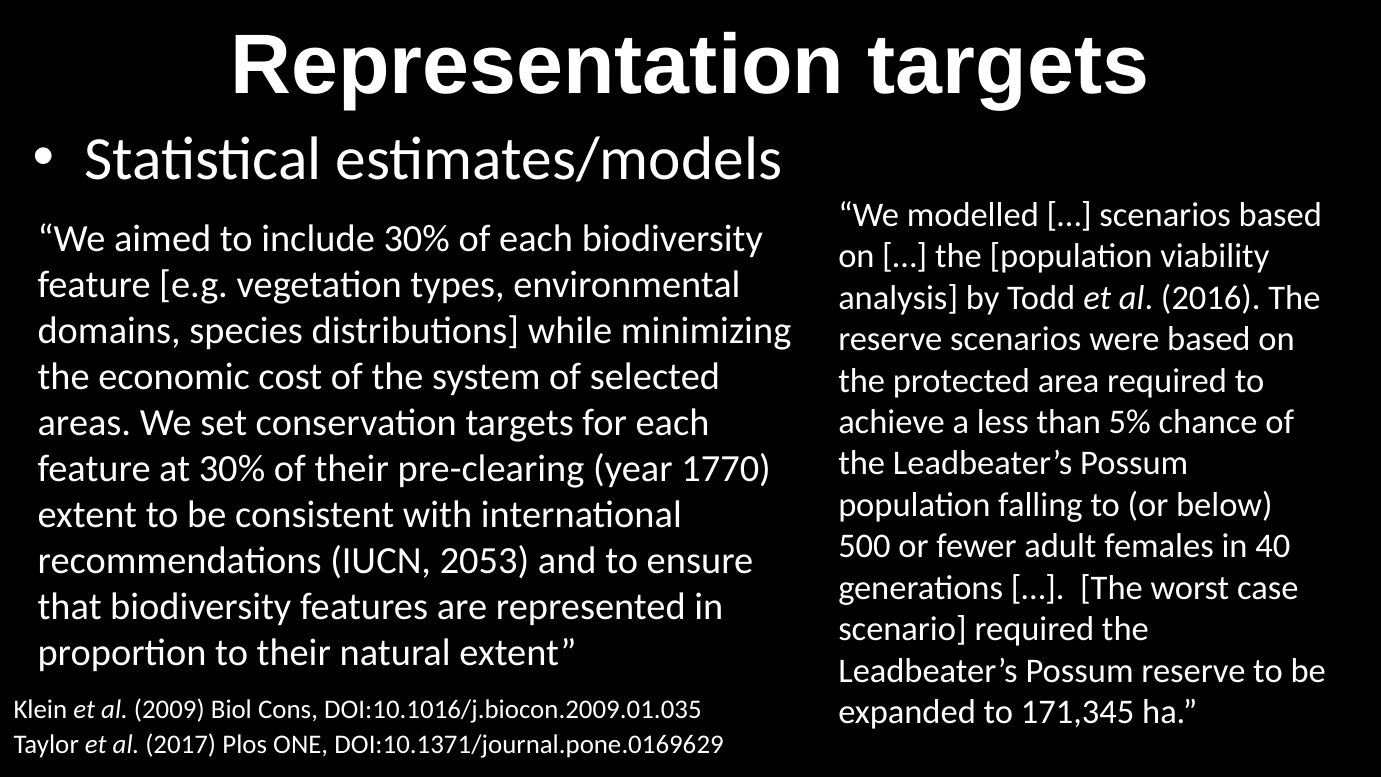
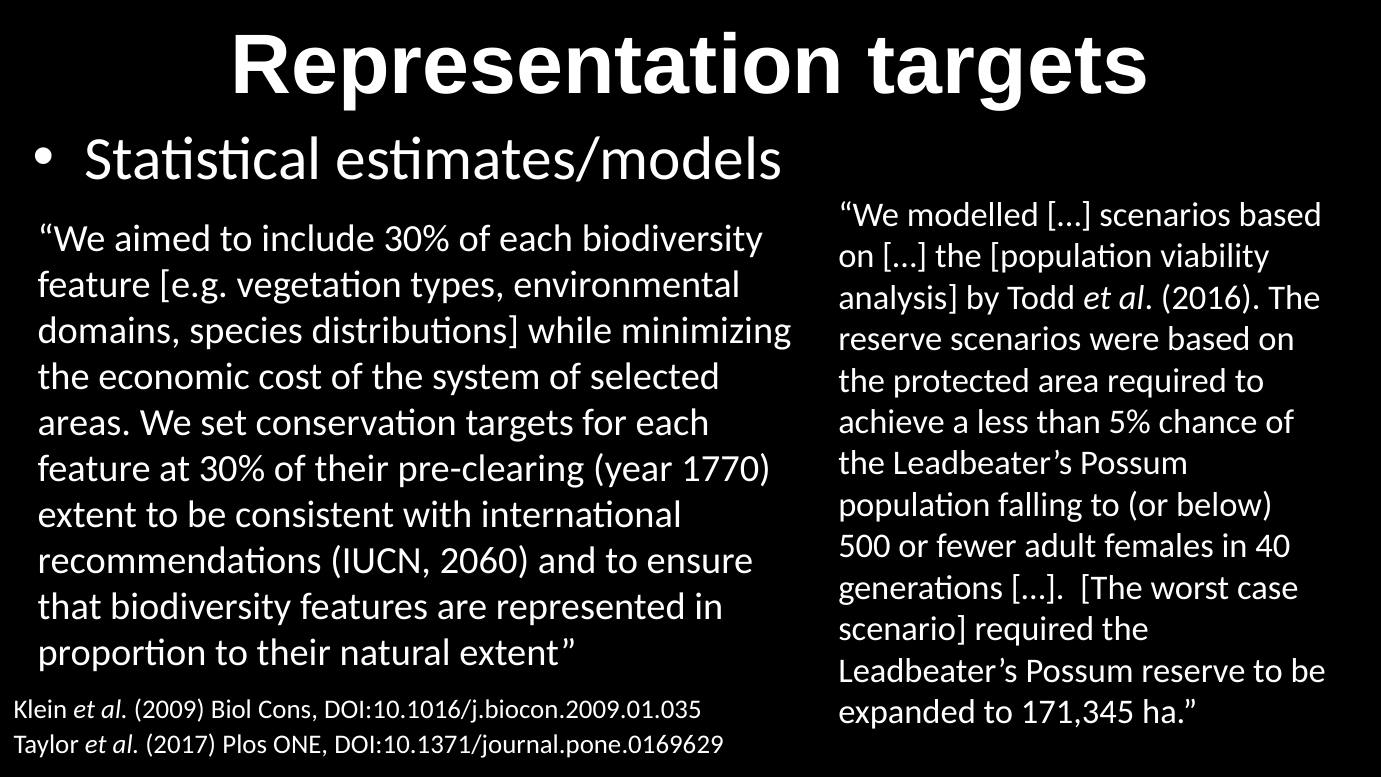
2053: 2053 -> 2060 (484, 561)
